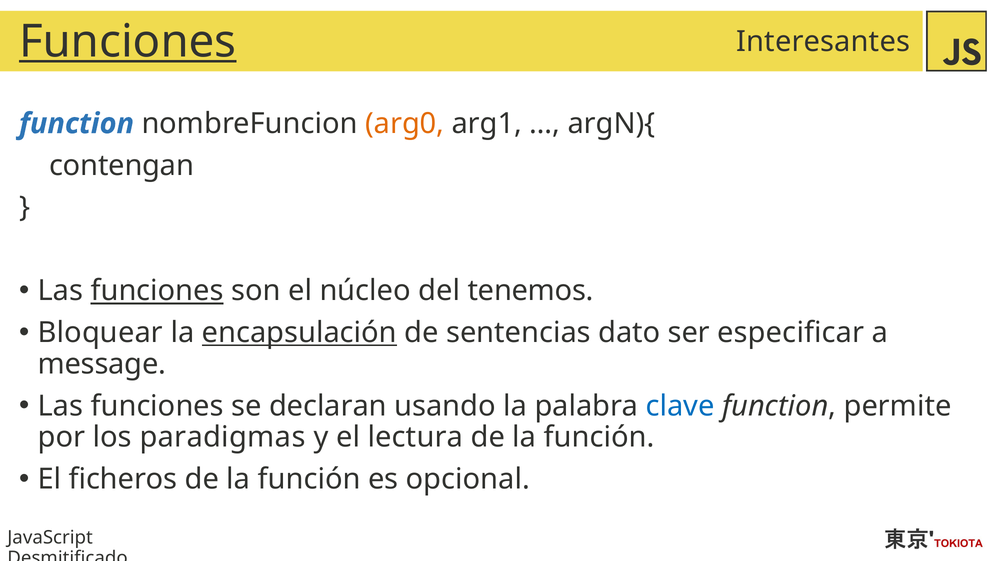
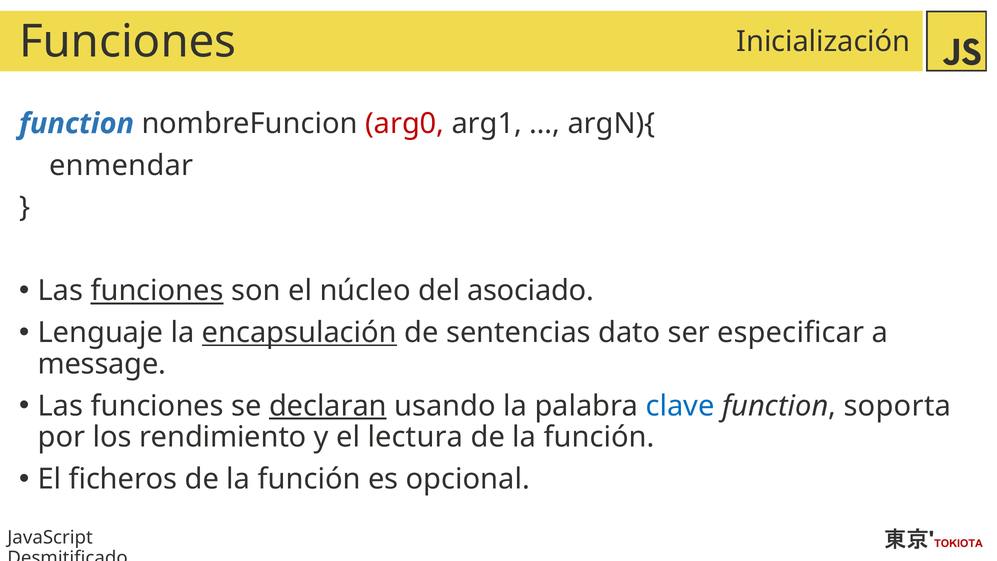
Funciones underline: present -> none (128, 42)
Interesantes: Interesantes -> Inicialización (823, 41)
arg0 colour: orange -> red (405, 124)
contengan: contengan -> enmendar (121, 165)
tenemos: tenemos -> asociado (531, 291)
Bloquear: Bloquear -> Lenguaje (100, 333)
declaran underline: none -> present (328, 406)
permite: permite -> soporta (897, 406)
paradigmas: paradigmas -> rendimiento (223, 437)
